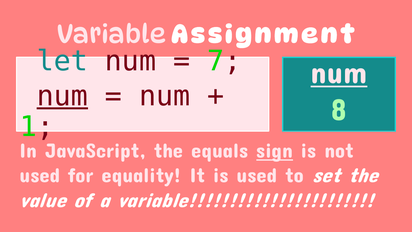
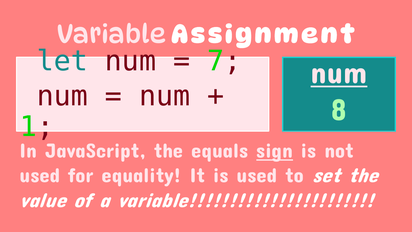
num underline: present -> none (62, 96)
